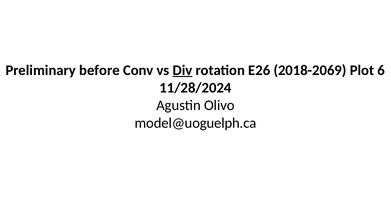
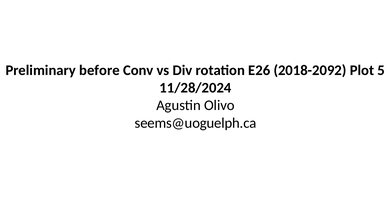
Div underline: present -> none (182, 70)
2018-2069: 2018-2069 -> 2018-2092 (310, 70)
6: 6 -> 5 (381, 70)
model@uoguelph.ca: model@uoguelph.ca -> seems@uoguelph.ca (196, 123)
